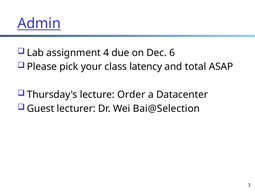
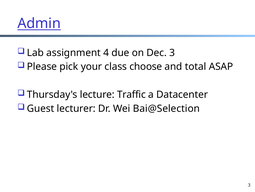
Dec 6: 6 -> 3 (172, 53)
latency: latency -> choose (146, 66)
Order: Order -> Traffic (131, 94)
